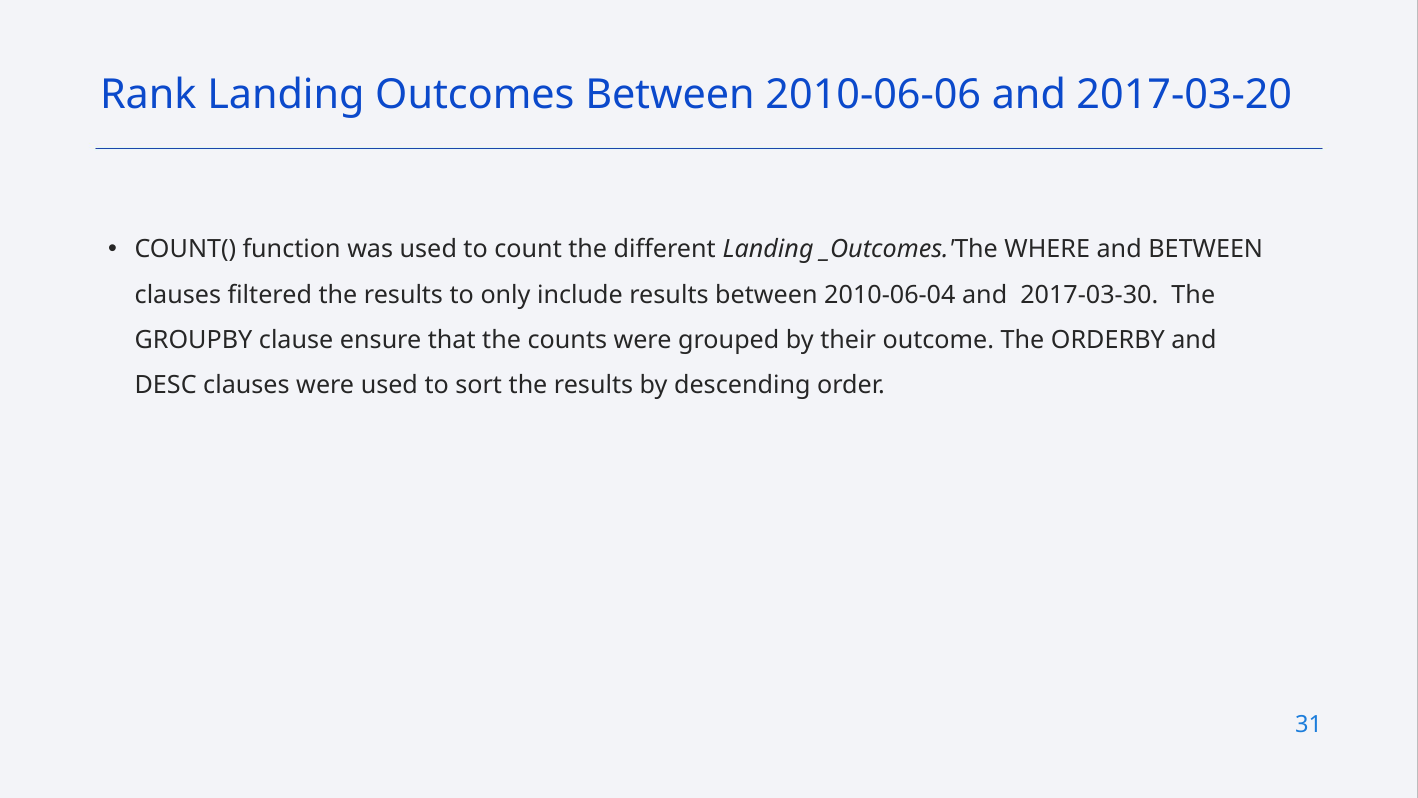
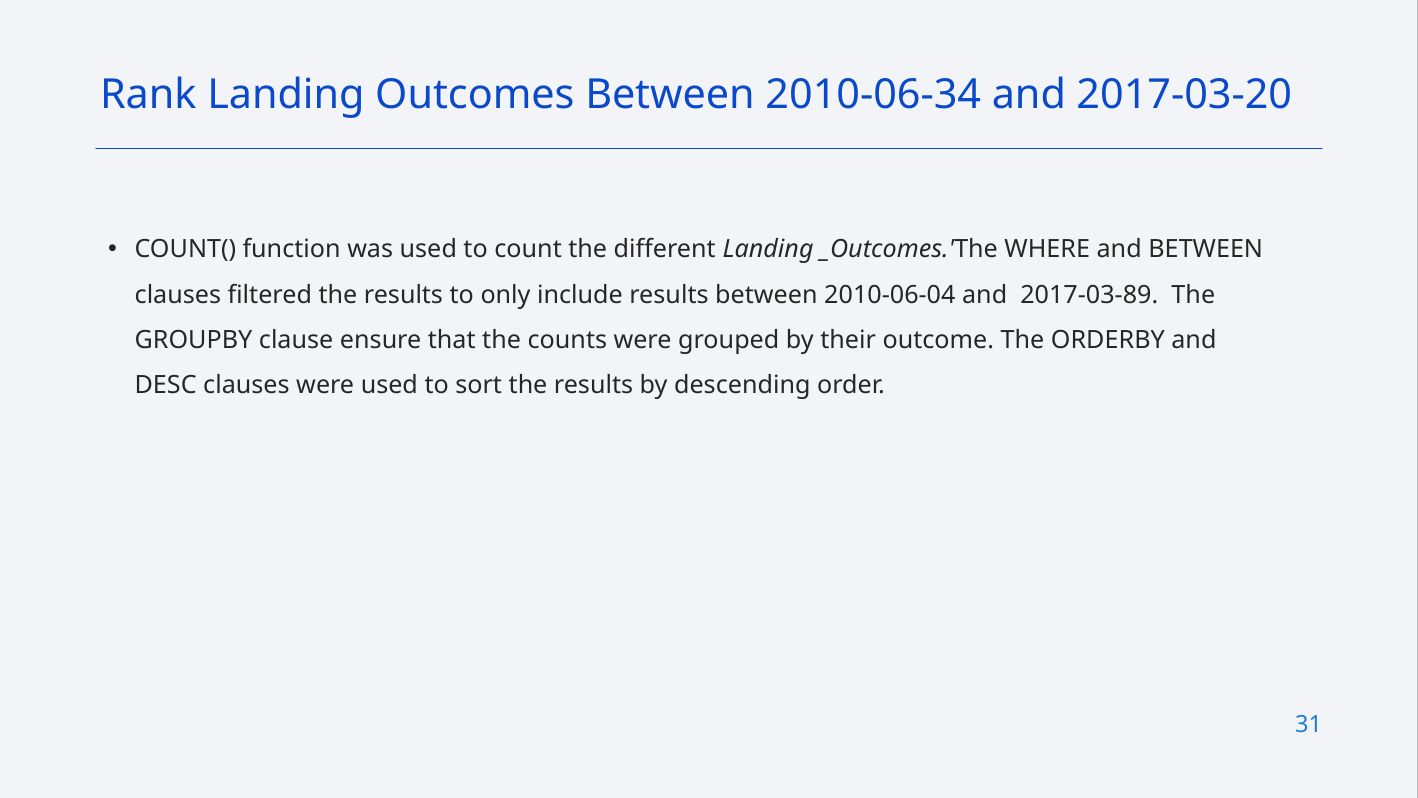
2010-06-06: 2010-06-06 -> 2010-06-34 (873, 94)
2017-03-30: 2017-03-30 -> 2017-03-89 (1089, 295)
